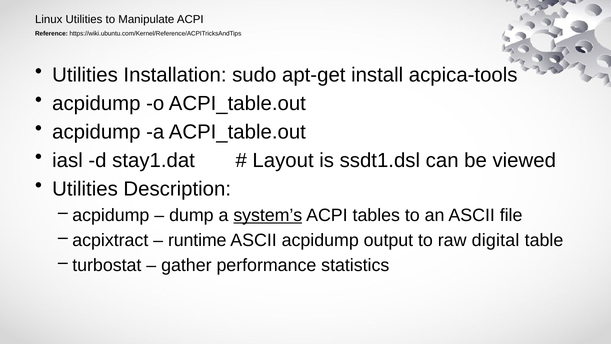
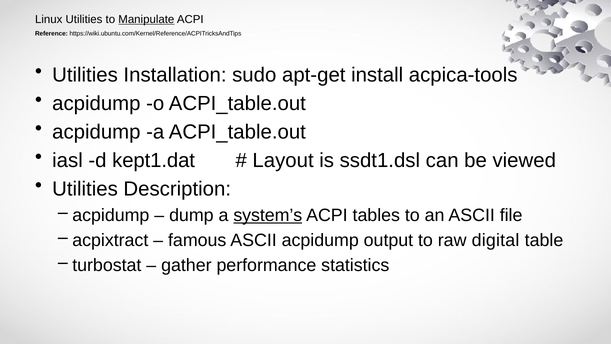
Manipulate underline: none -> present (146, 19)
stay1.dat: stay1.dat -> kept1.dat (154, 160)
runtime: runtime -> famous (197, 240)
